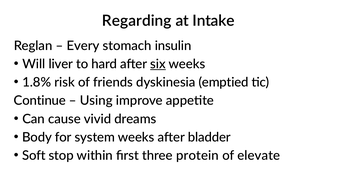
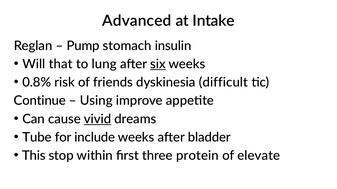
Regarding: Regarding -> Advanced (137, 21)
Every: Every -> Pump (83, 46)
liver: liver -> that (61, 64)
hard: hard -> lung (104, 64)
1.8%: 1.8% -> 0.8% (37, 83)
emptied: emptied -> difficult (223, 83)
vivid underline: none -> present (97, 119)
Body: Body -> Tube (37, 138)
system: system -> include (95, 138)
Soft: Soft -> This (34, 156)
